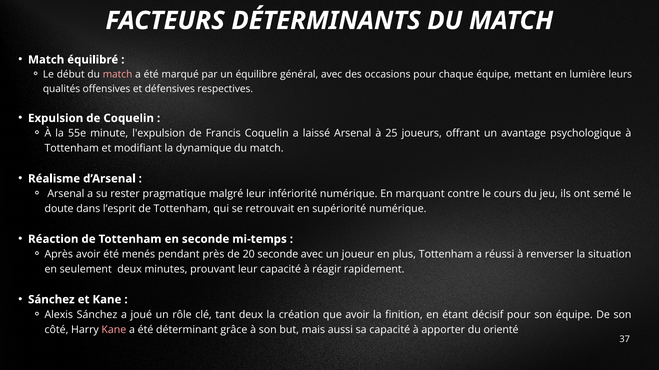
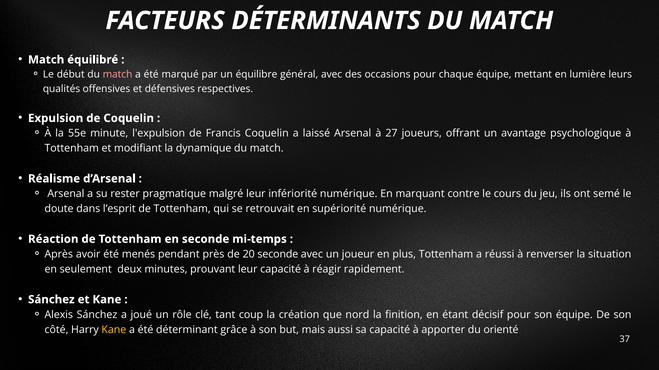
25: 25 -> 27 (391, 134)
tant deux: deux -> coup (251, 315)
que avoir: avoir -> nord (357, 315)
Kane colour: pink -> yellow (114, 330)
